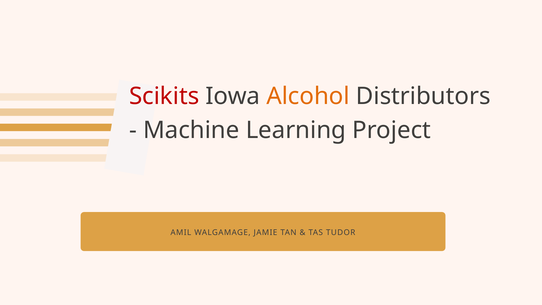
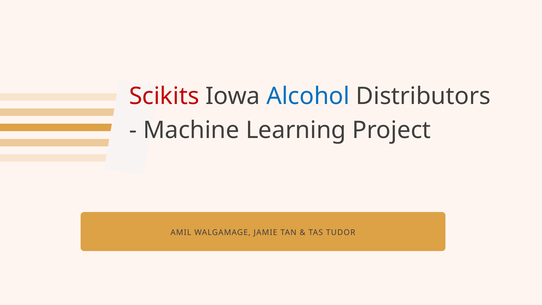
Alcohol colour: orange -> blue (308, 96)
